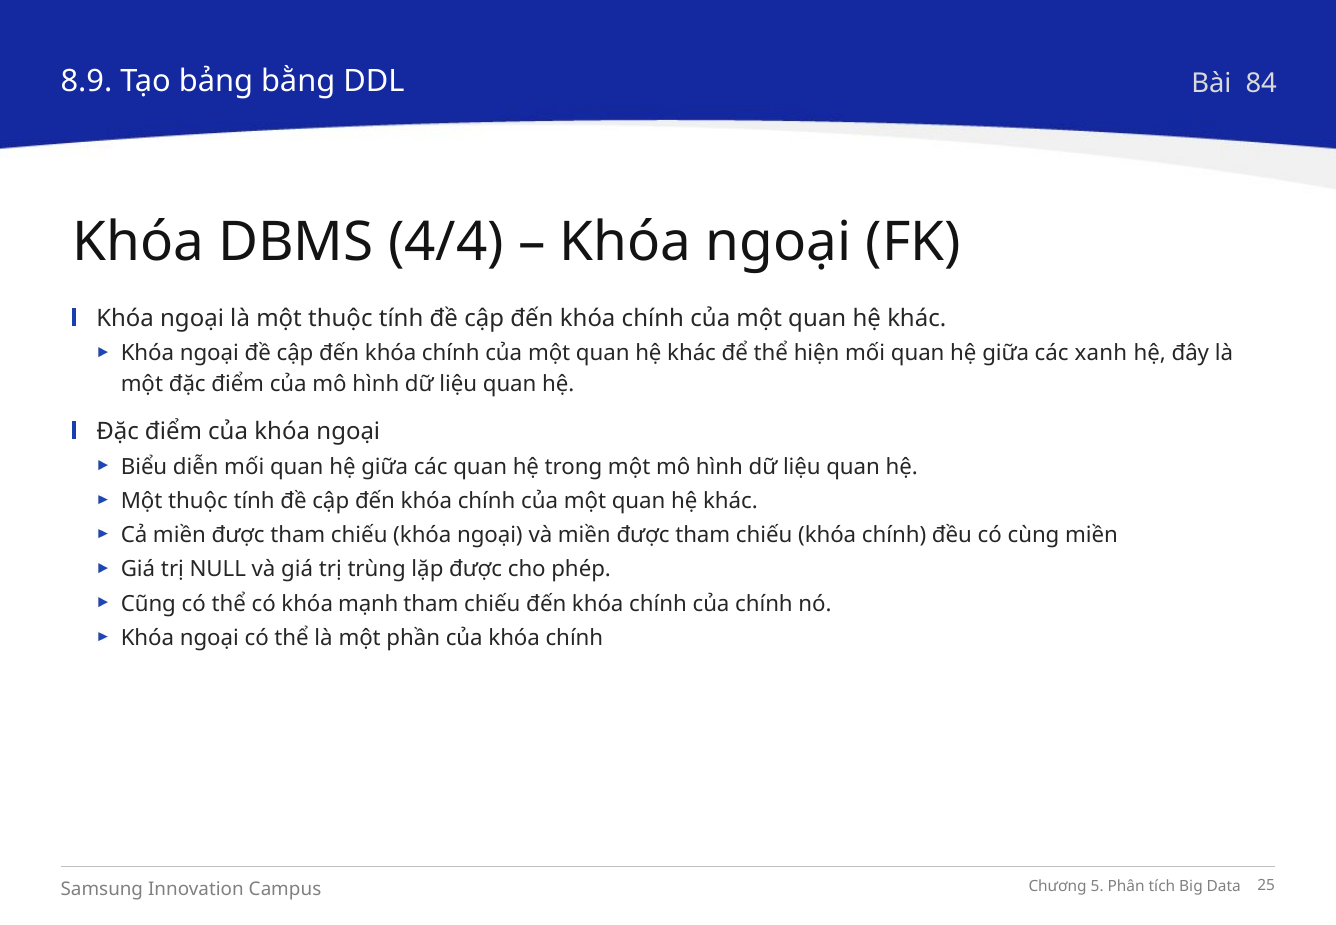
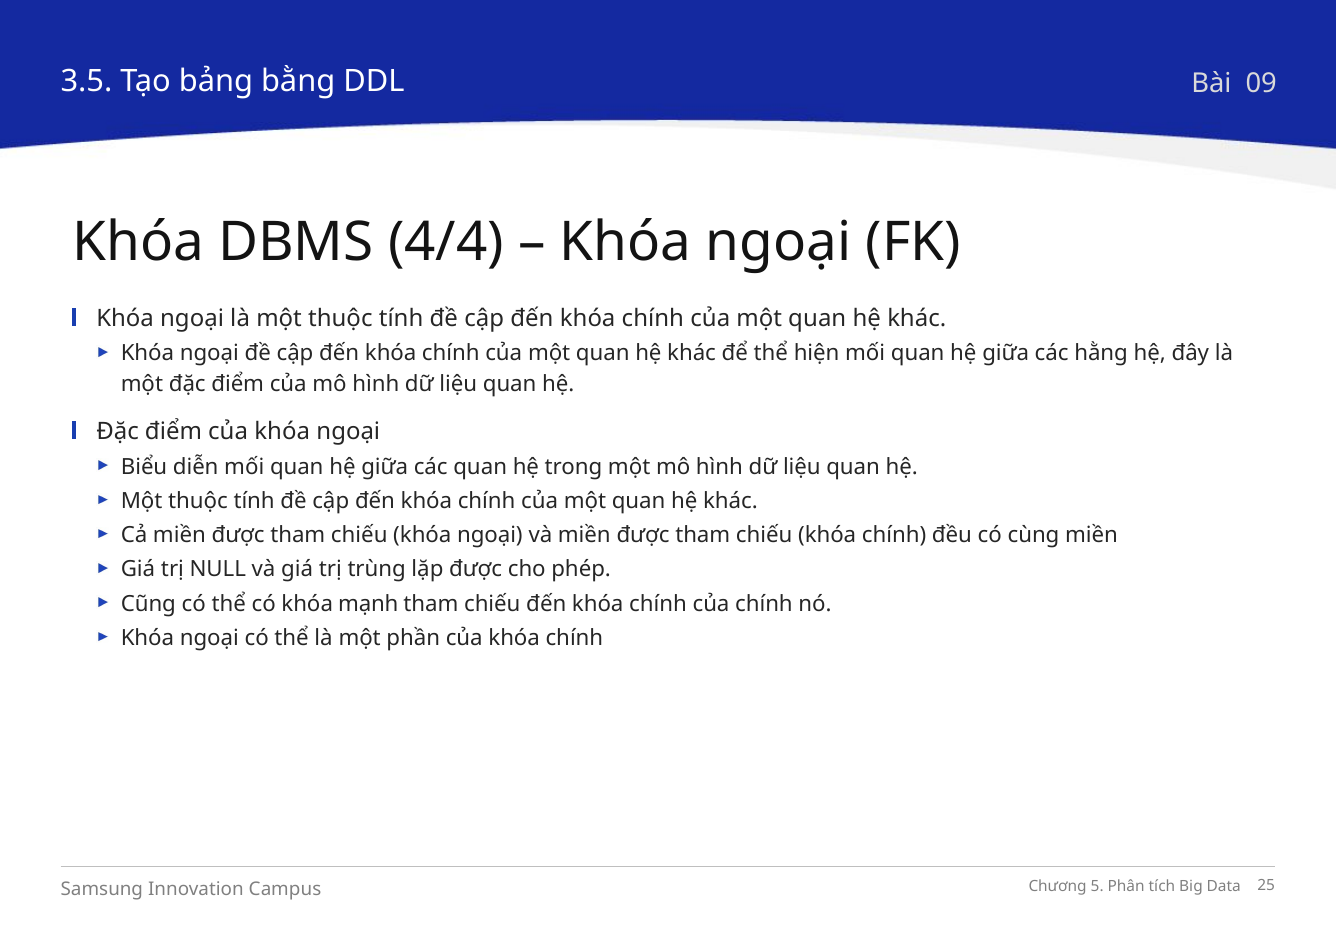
8.9: 8.9 -> 3.5 (86, 81)
84: 84 -> 09 (1261, 83)
xanh: xanh -> hằng (1101, 354)
